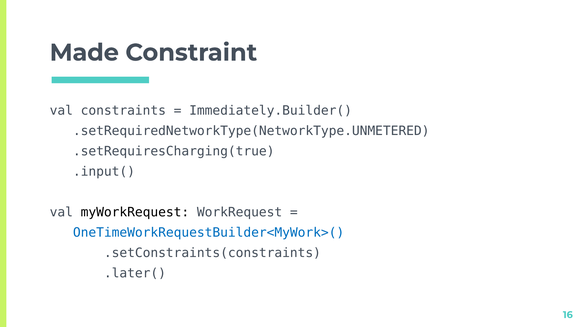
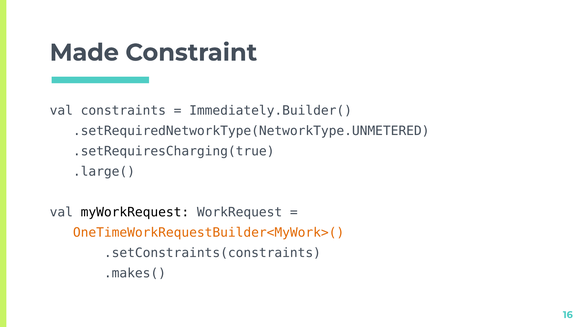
.input(: .input( -> .large( (104, 171)
OneTimeWorkRequestBuilder<MyWork>( colour: blue -> orange (209, 232)
.later(: .later( -> .makes( (135, 273)
